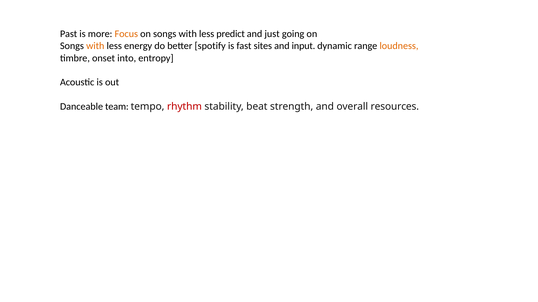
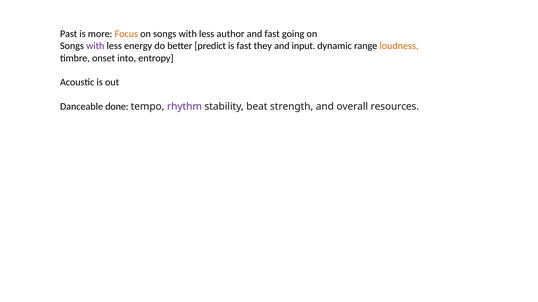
predict: predict -> author (231, 34)
and just: just -> fast (272, 34)
with colour: orange -> purple (95, 46)
spotify: spotify -> predict (210, 46)
sites: sites -> they (263, 46)
team: team -> done (117, 107)
rhythm colour: red -> purple (184, 107)
